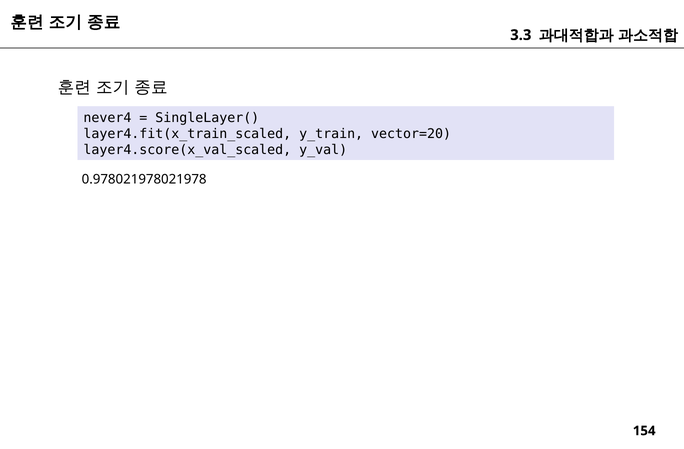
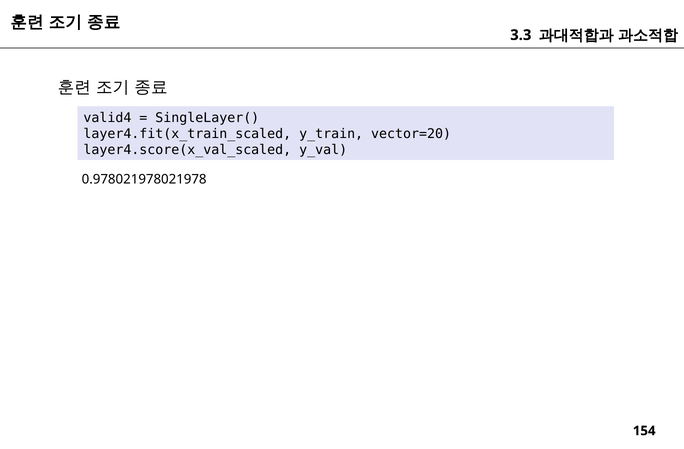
never4: never4 -> valid4 (107, 118)
